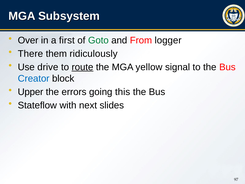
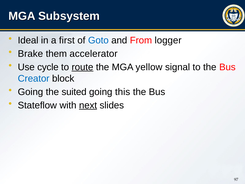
Over: Over -> Ideal (28, 40)
Goto colour: green -> blue (98, 40)
There: There -> Brake (30, 54)
ridiculously: ridiculously -> accelerator (94, 54)
drive: drive -> cycle (48, 67)
Upper: Upper -> Going (30, 92)
errors: errors -> suited (74, 92)
next underline: none -> present (88, 105)
